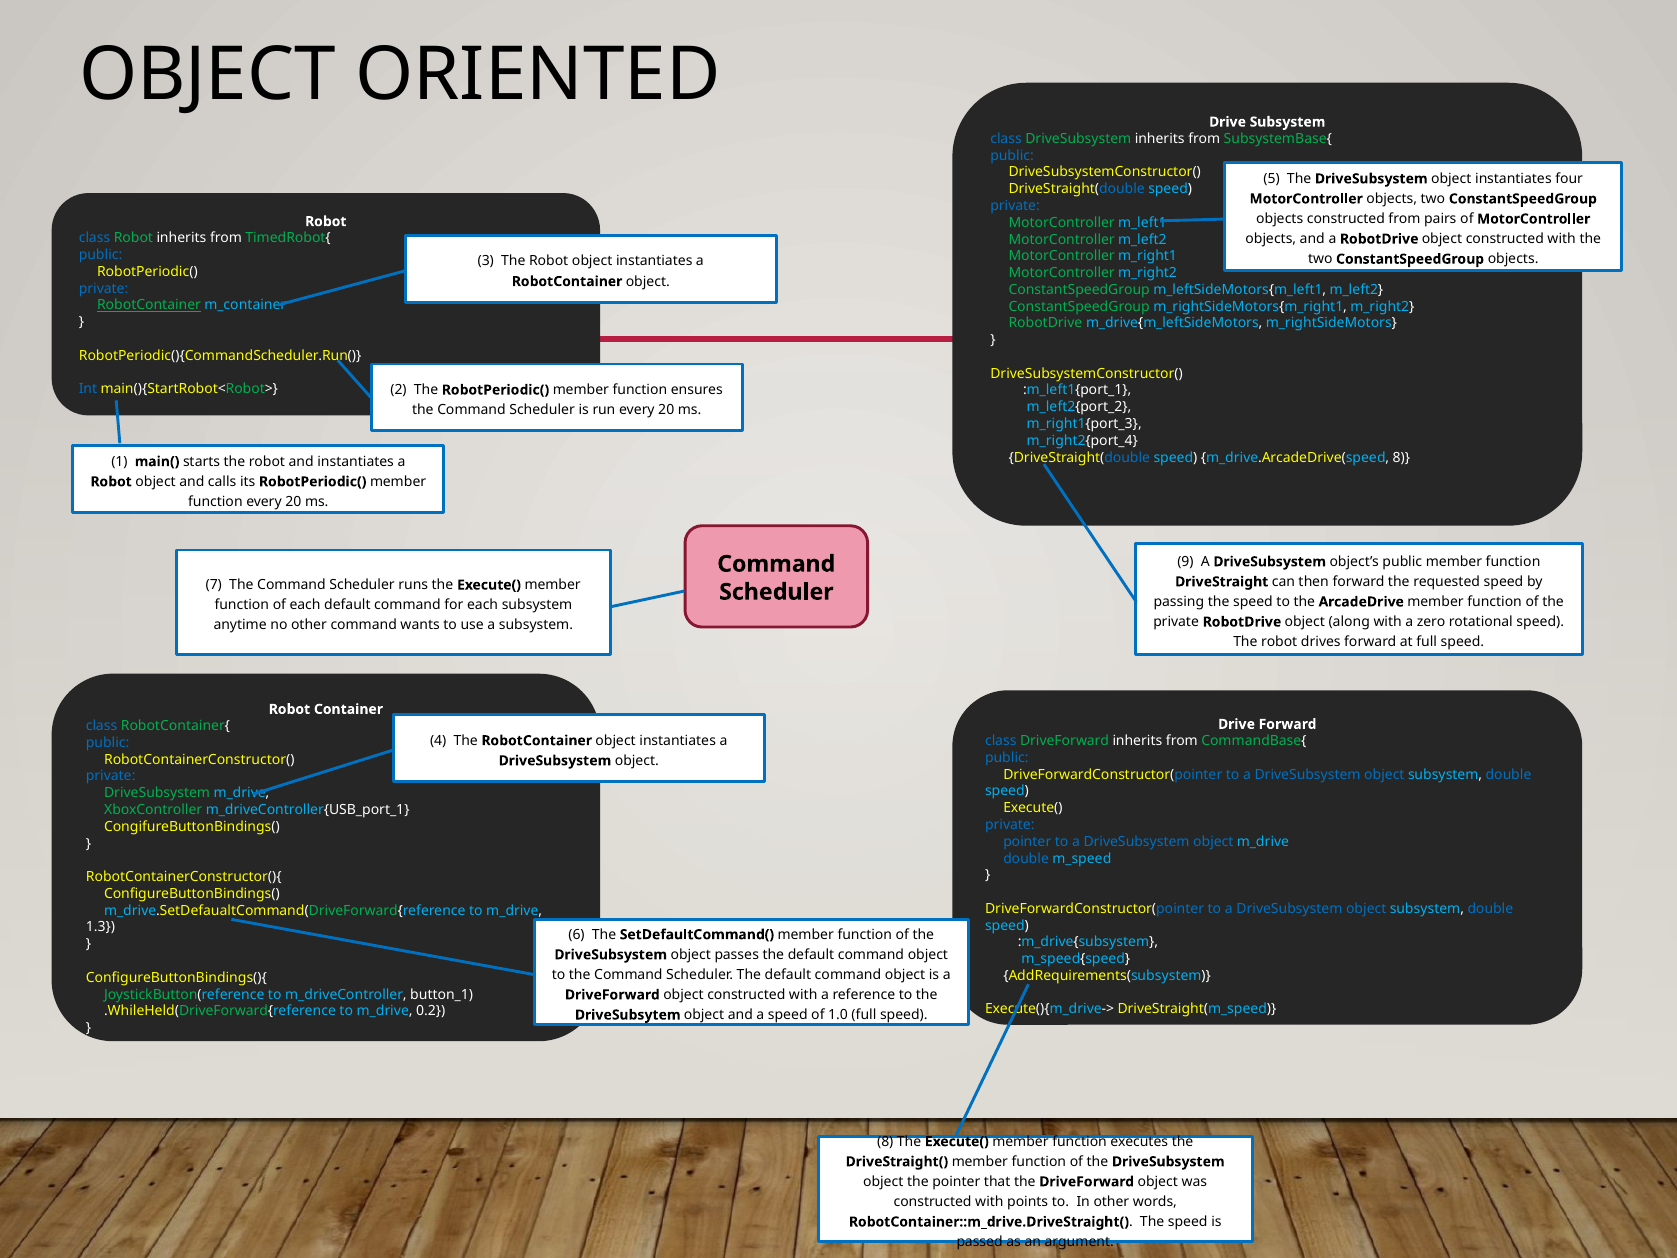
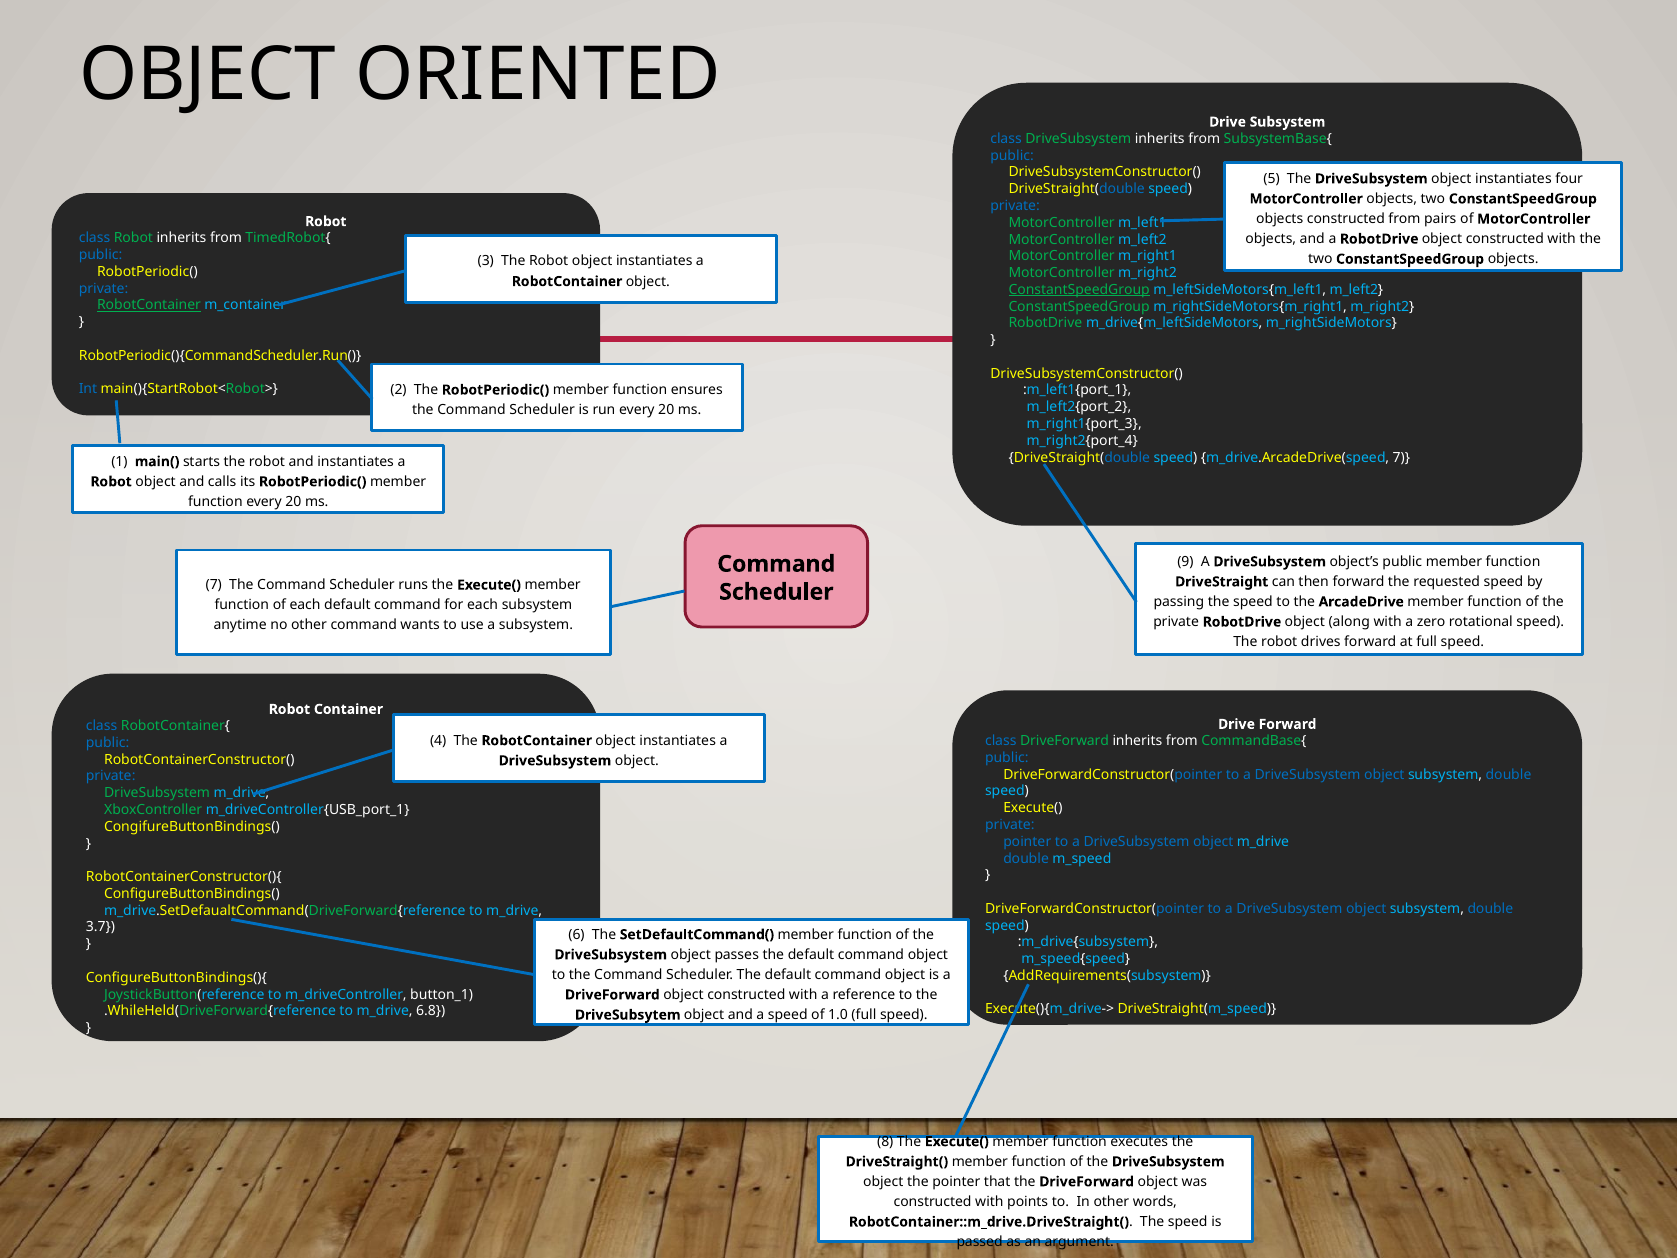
ConstantSpeedGroup underline: none -> present (1079, 290)
m_drive.ArcadeDrive(speed 8: 8 -> 7 (1401, 457)
1.3: 1.3 -> 3.7 (101, 927)
0.2: 0.2 -> 6.8 (431, 1011)
